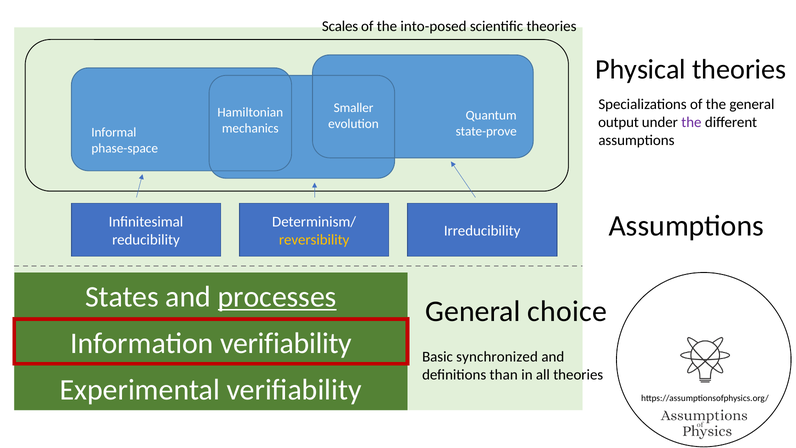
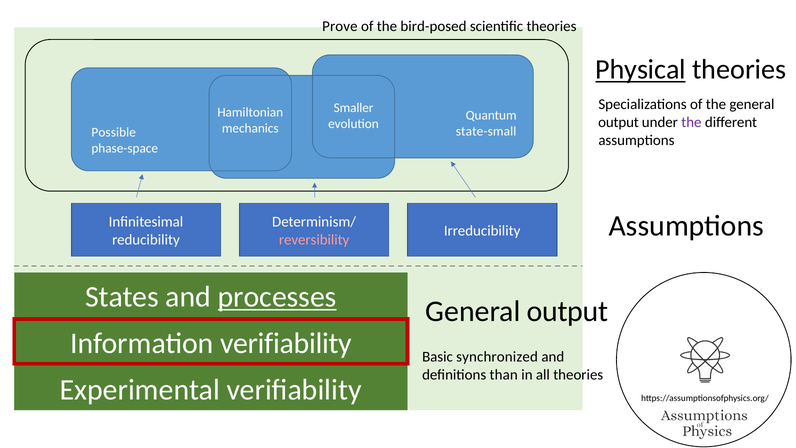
Scales: Scales -> Prove (340, 26)
into-posed: into-posed -> bird-posed (433, 26)
Physical underline: none -> present (641, 70)
state-prove: state-prove -> state-small (486, 131)
Informal: Informal -> Possible (114, 132)
reversibility colour: yellow -> pink (314, 240)
choice: choice -> output (567, 311)
